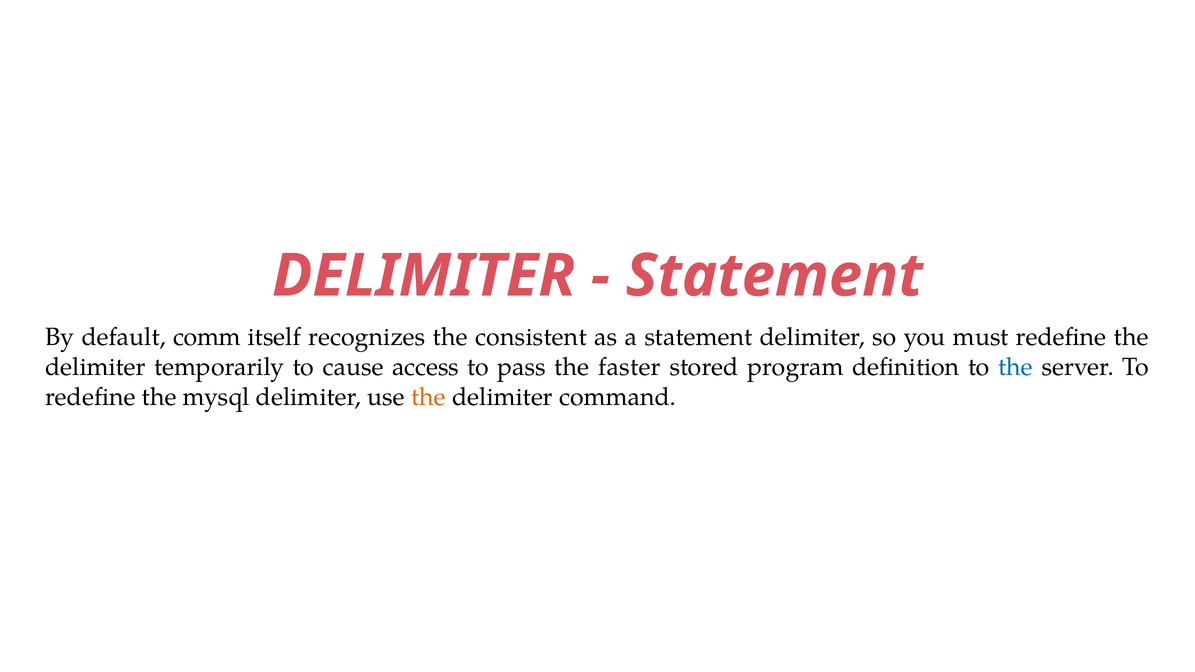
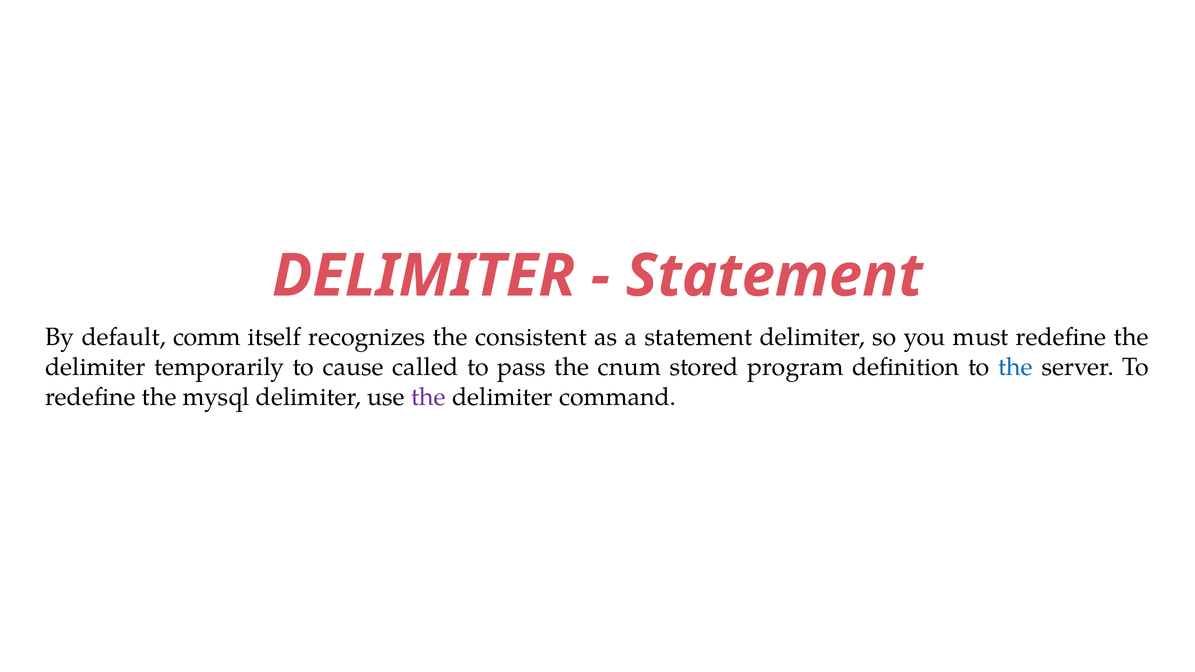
access: access -> called (425, 367)
faster: faster -> cnum (629, 367)
the colour: orange -> purple (428, 397)
